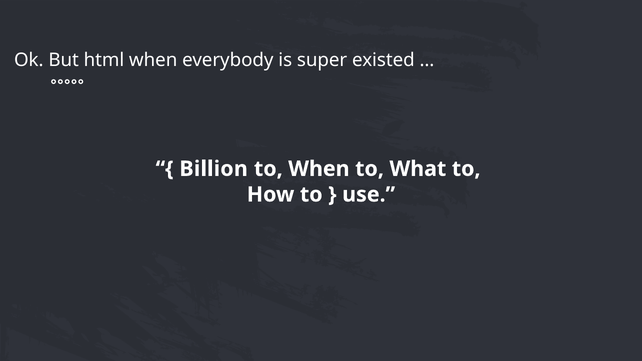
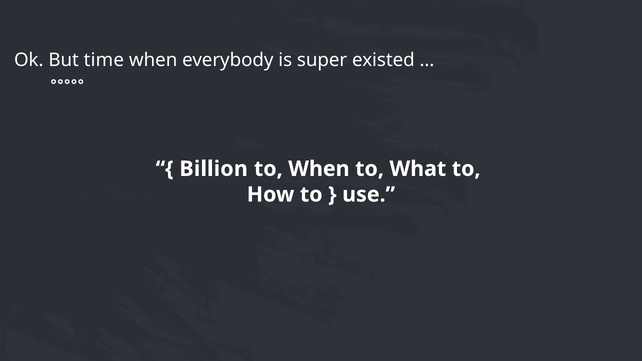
html: html -> time (104, 60)
